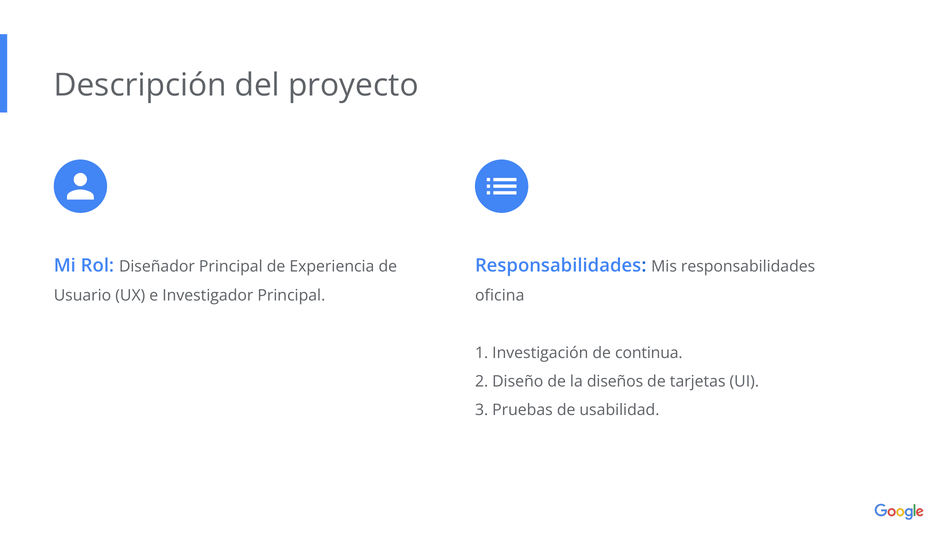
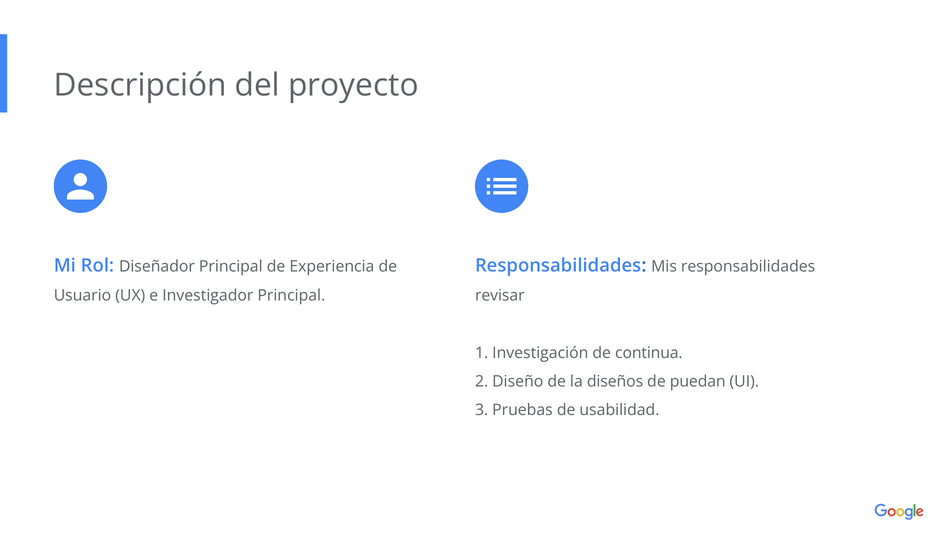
oficina: oficina -> revisar (500, 295)
tarjetas: tarjetas -> puedan (698, 381)
